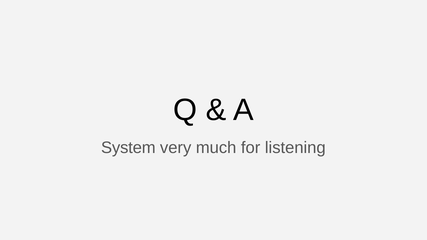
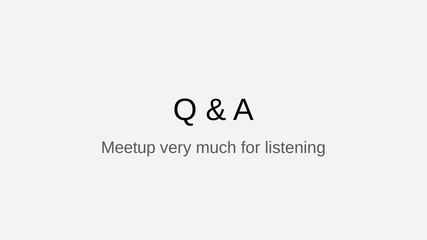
System: System -> Meetup (128, 148)
